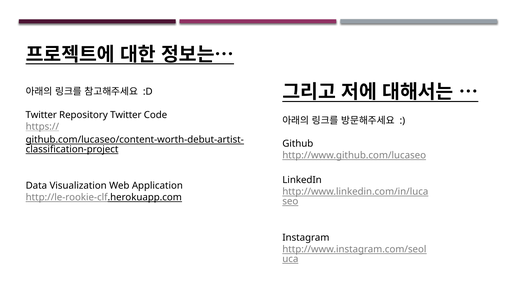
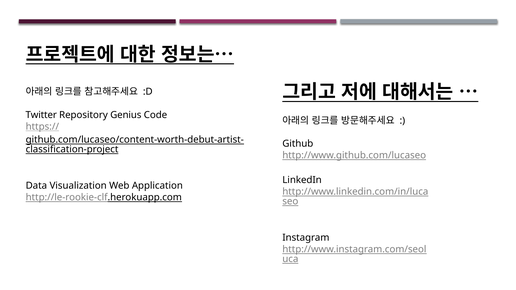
Repository Twitter: Twitter -> Genius (126, 115)
